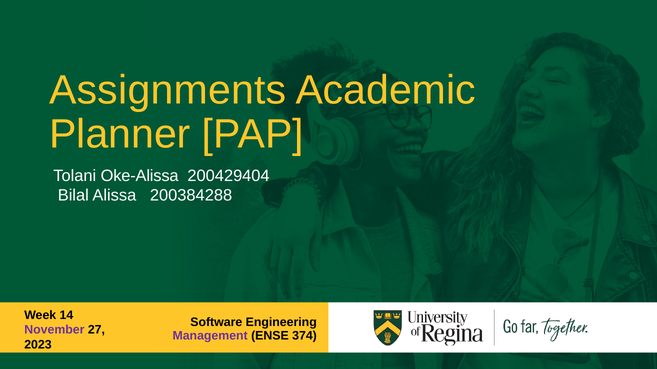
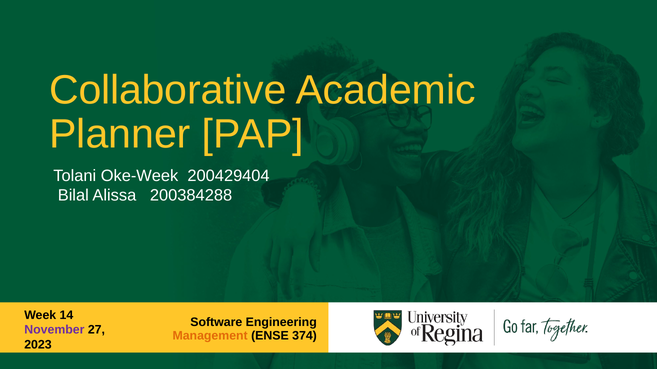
Assignments: Assignments -> Collaborative (168, 90)
Oke-Alissa: Oke-Alissa -> Oke-Week (140, 176)
Management colour: purple -> orange (210, 336)
